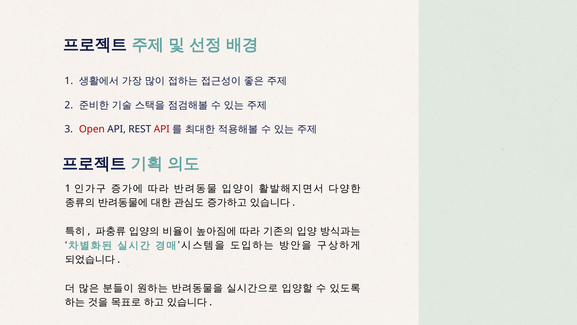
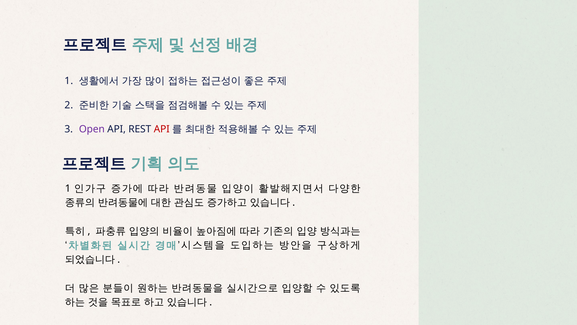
Open colour: red -> purple (92, 129)
